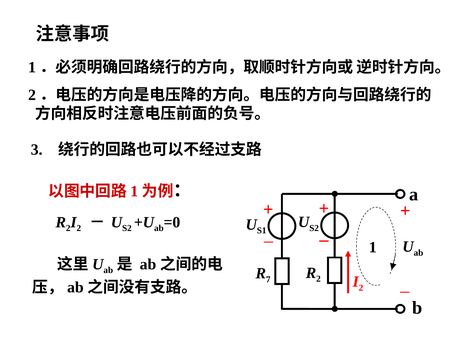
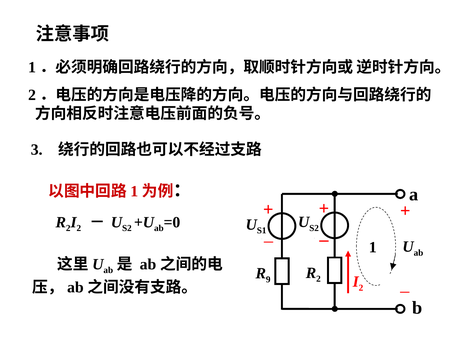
7: 7 -> 9 (268, 280)
